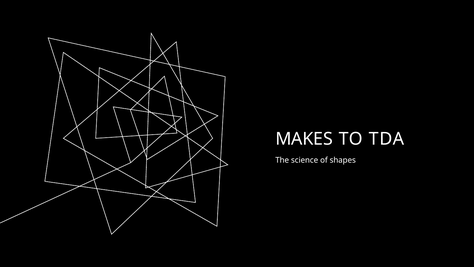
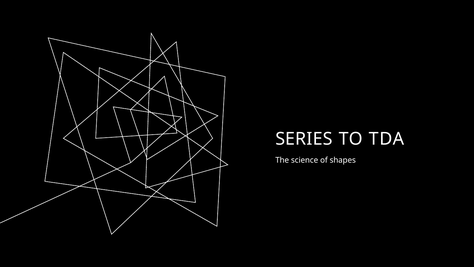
MAKES: MAKES -> SERIES (304, 139)
